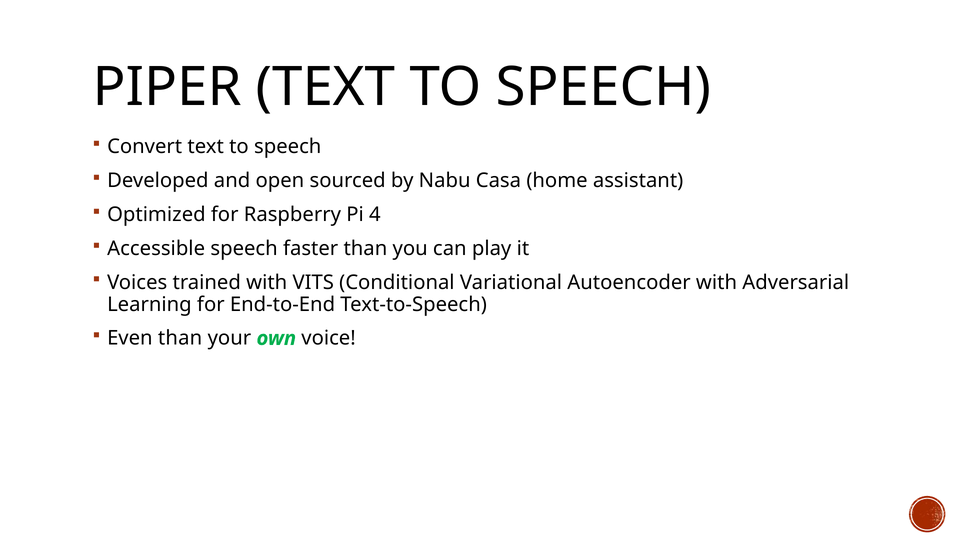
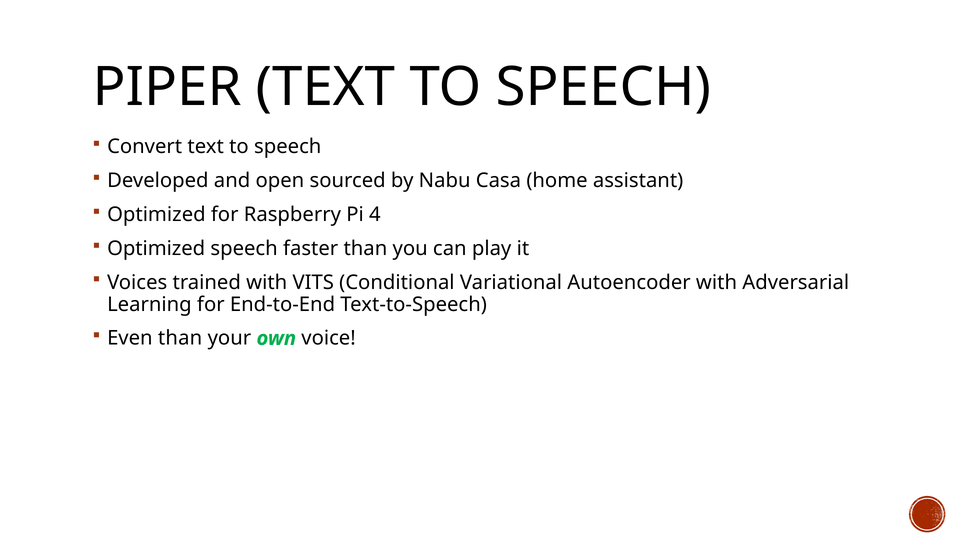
Accessible: Accessible -> Optimized (156, 249)
